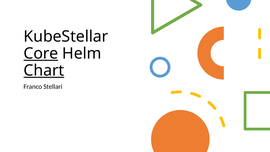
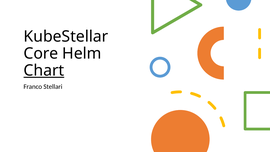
Core underline: present -> none (41, 53)
